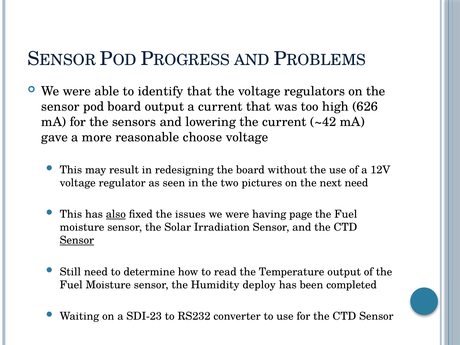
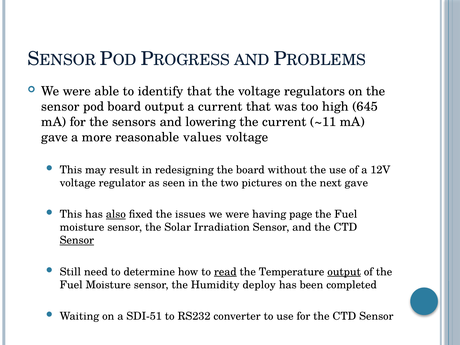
626: 626 -> 645 (365, 107)
~42: ~42 -> ~11 (323, 122)
choose: choose -> values (202, 137)
next need: need -> gave (356, 183)
read underline: none -> present (225, 272)
output underline: none -> present (344, 272)
SDI-23: SDI-23 -> SDI-51 (144, 316)
